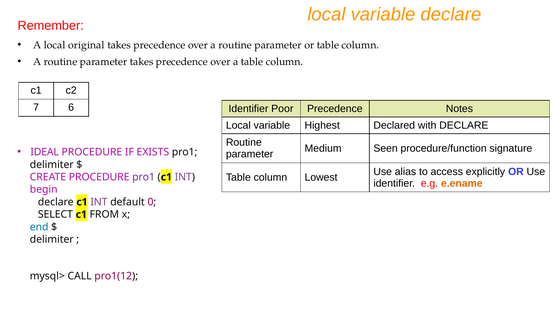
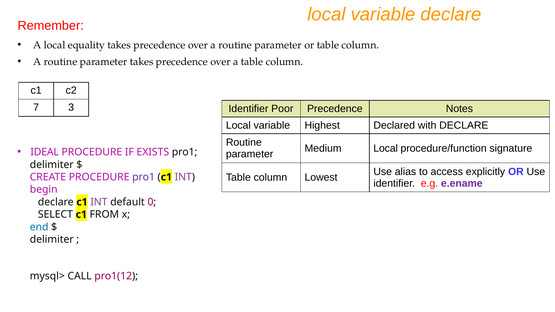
original: original -> equality (86, 45)
6: 6 -> 3 (71, 107)
Medium Seen: Seen -> Local (386, 148)
e.ename colour: orange -> purple (462, 183)
